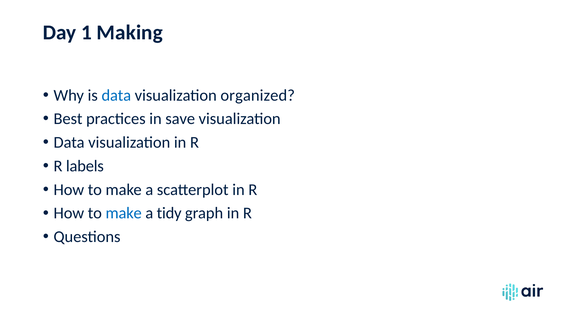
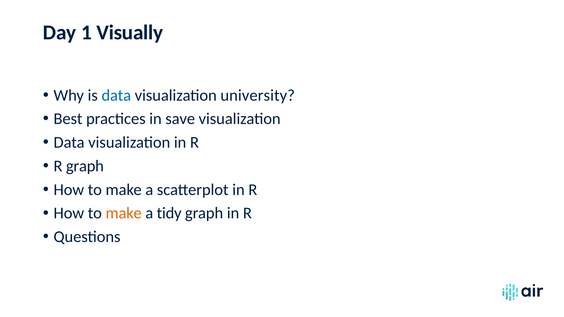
Making: Making -> Visually (130, 32)
organized: organized -> university (258, 95)
R labels: labels -> graph (85, 166)
make colour: blue -> orange (124, 213)
